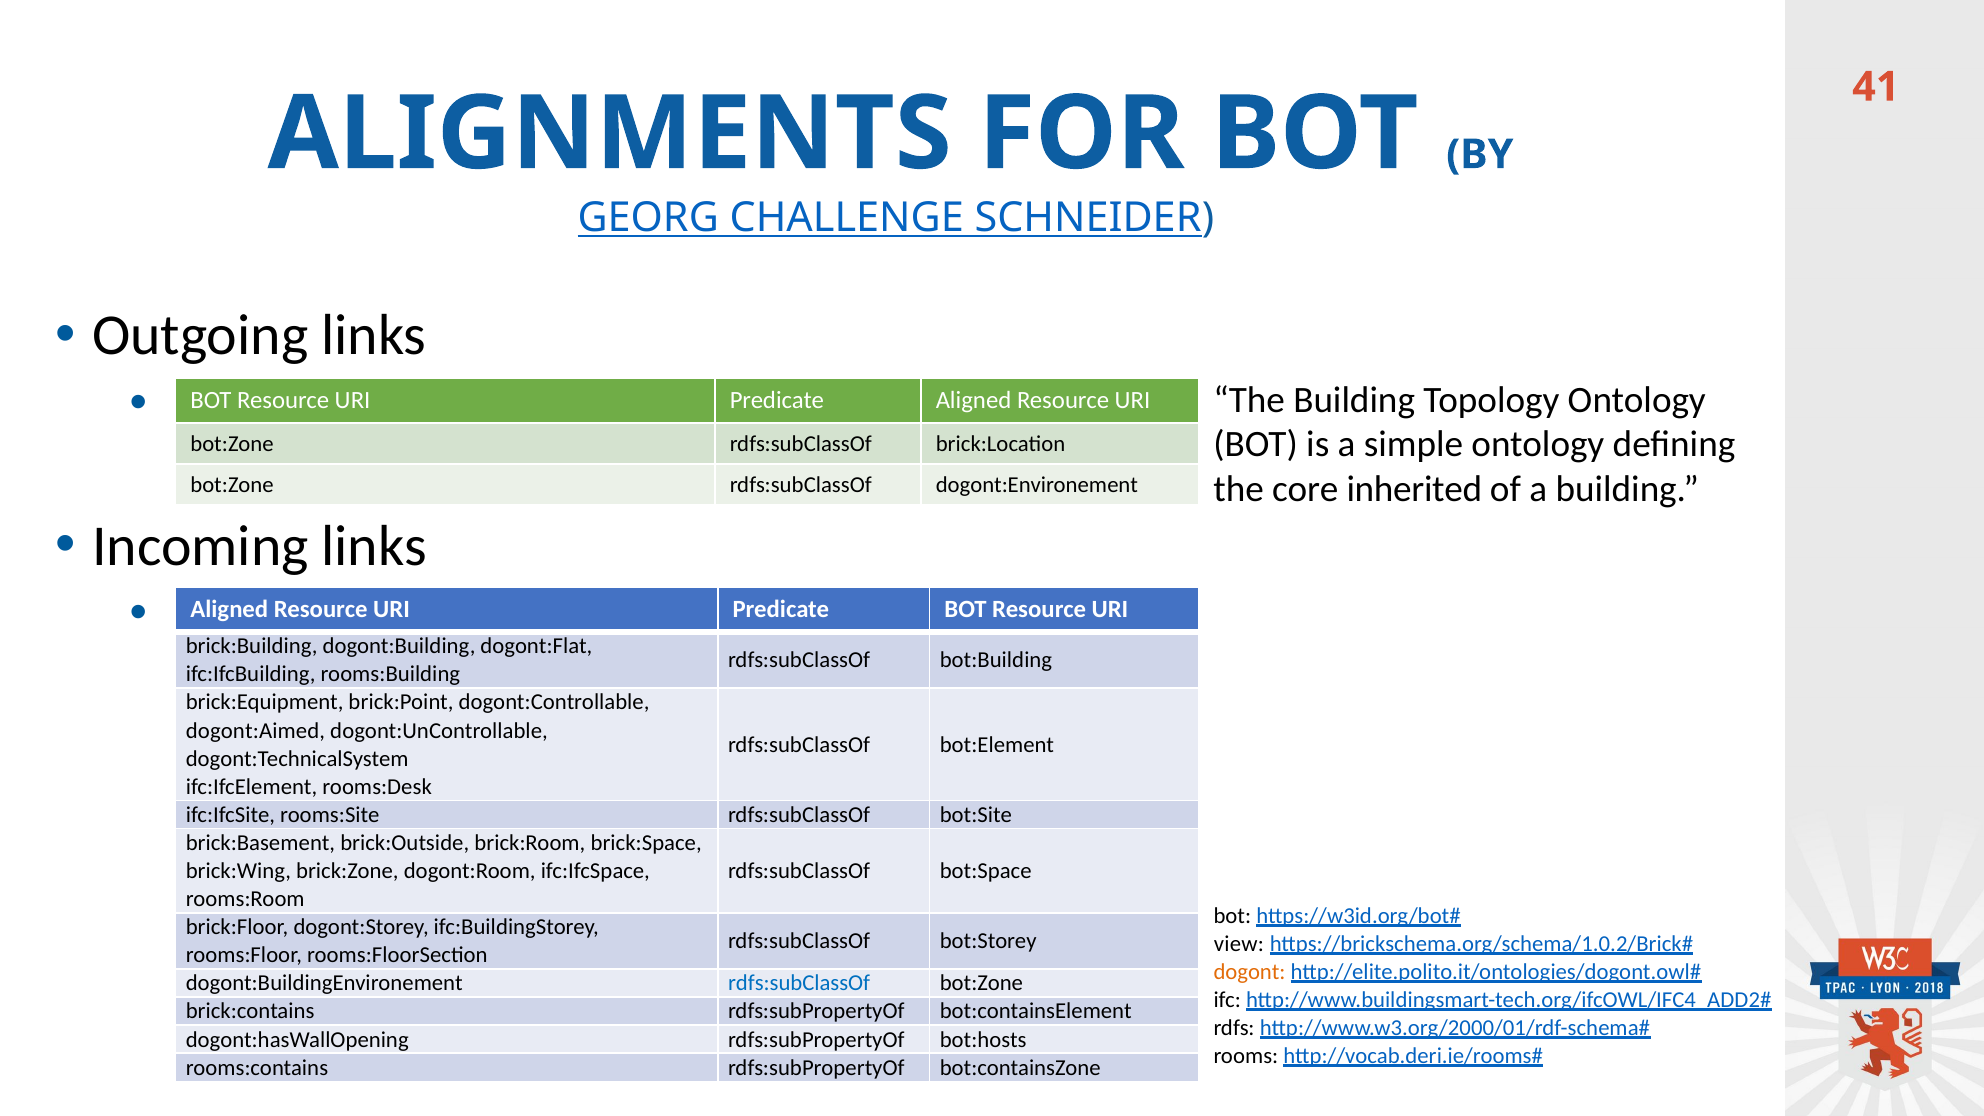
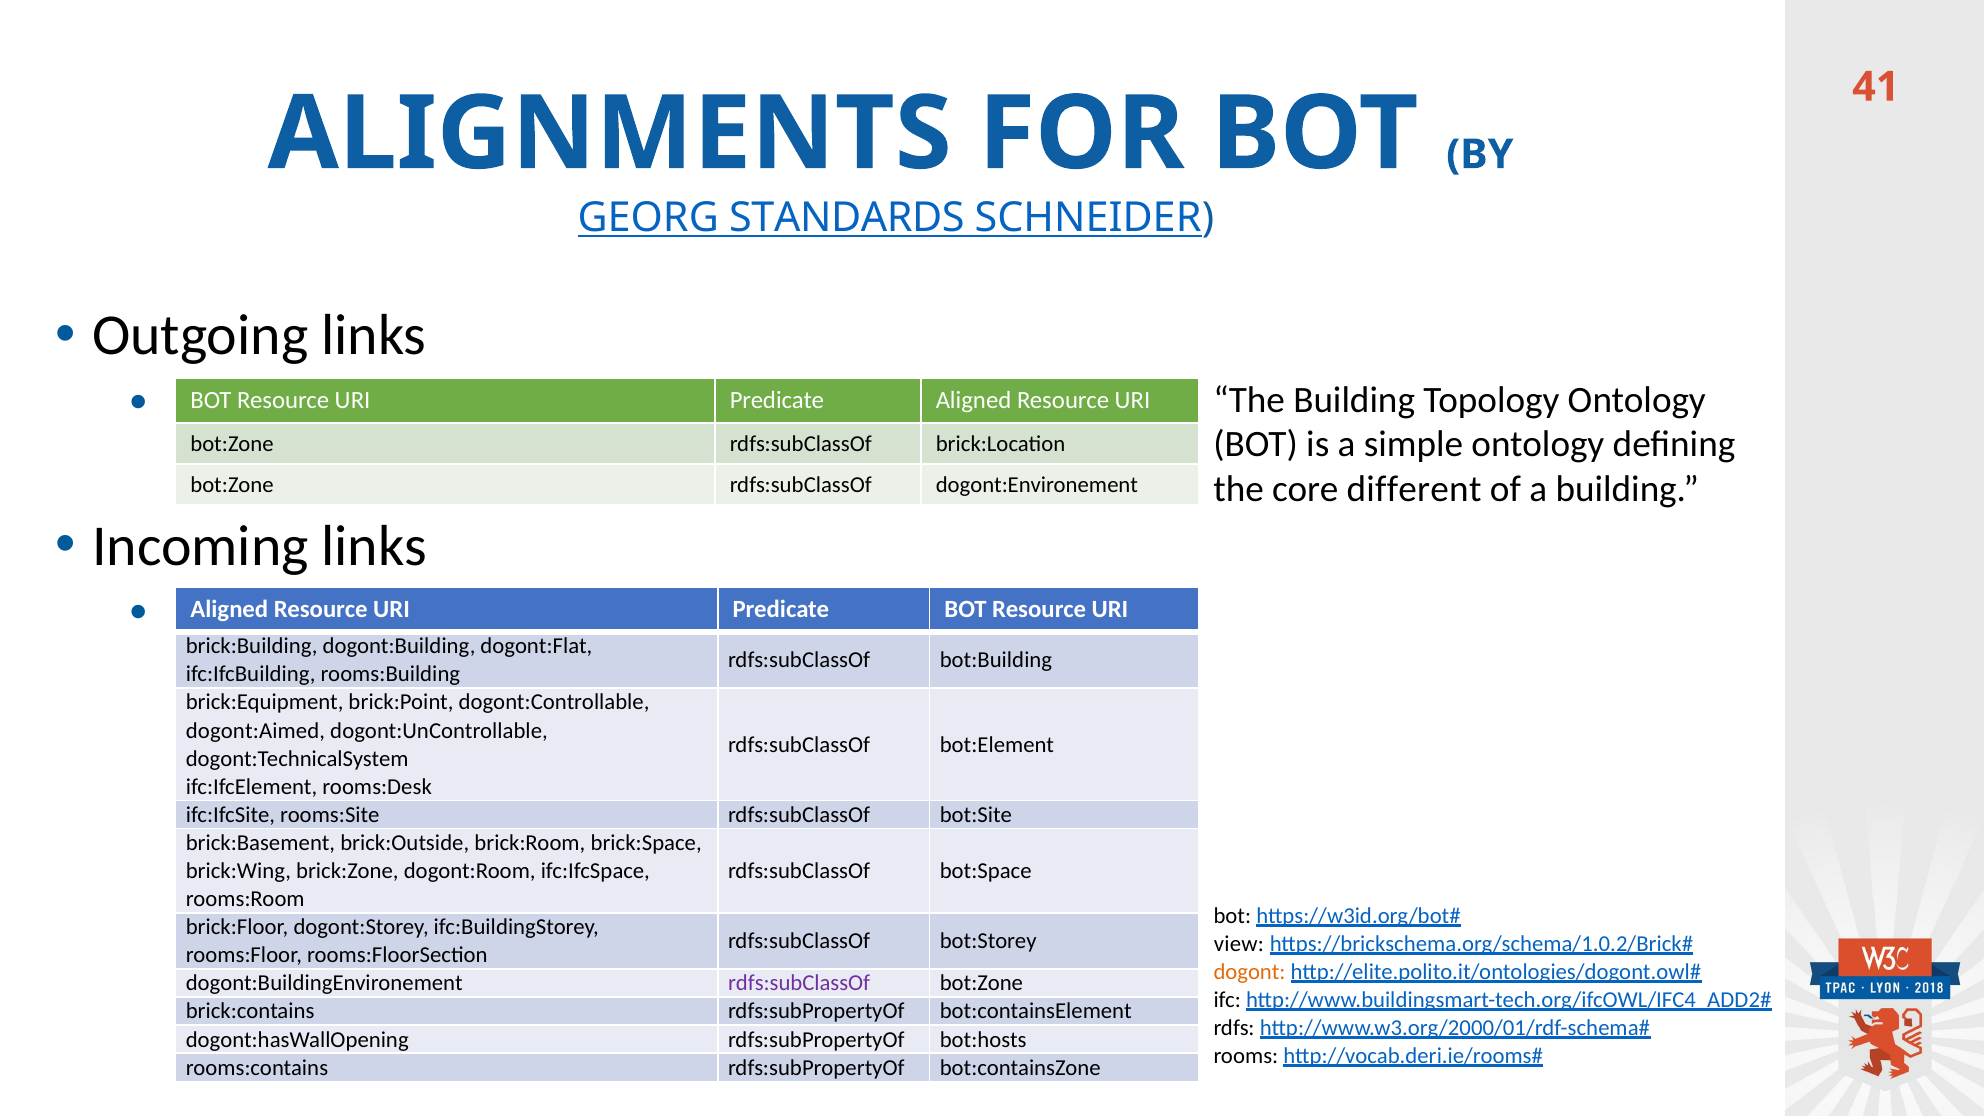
CHALLENGE: CHALLENGE -> STANDARDS (847, 217)
inherited: inherited -> different (1414, 489)
rdfs:subClassOf colour: blue -> purple (799, 983)
